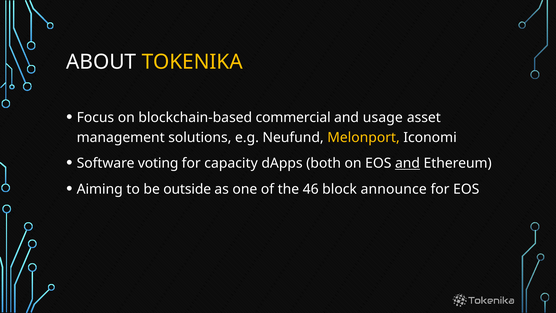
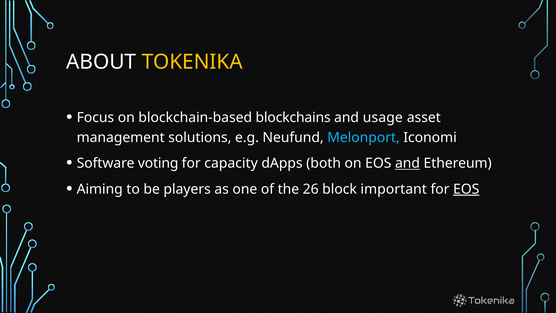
commercial: commercial -> blockchains (293, 117)
Melonport colour: yellow -> light blue (364, 137)
outside: outside -> players (187, 189)
46: 46 -> 26 (311, 189)
announce: announce -> important (394, 189)
EOS underline: none -> present (466, 189)
